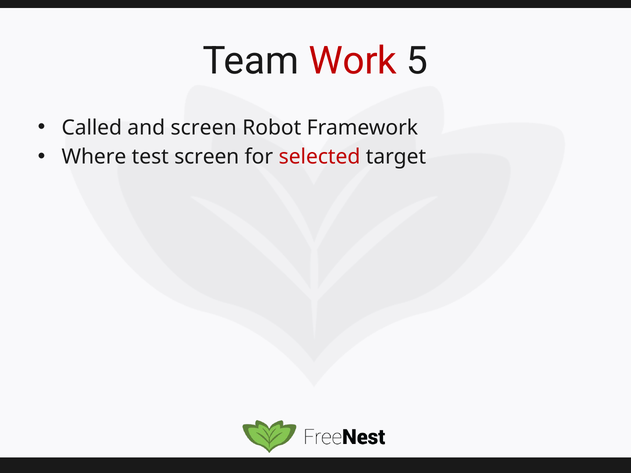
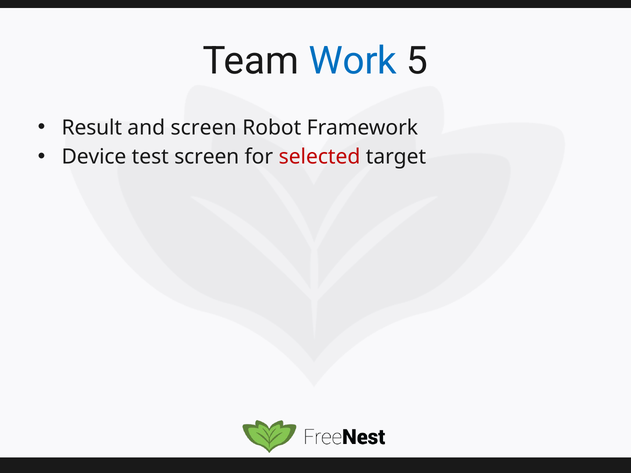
Work colour: red -> blue (353, 61)
Called: Called -> Result (92, 128)
Where: Where -> Device (94, 157)
